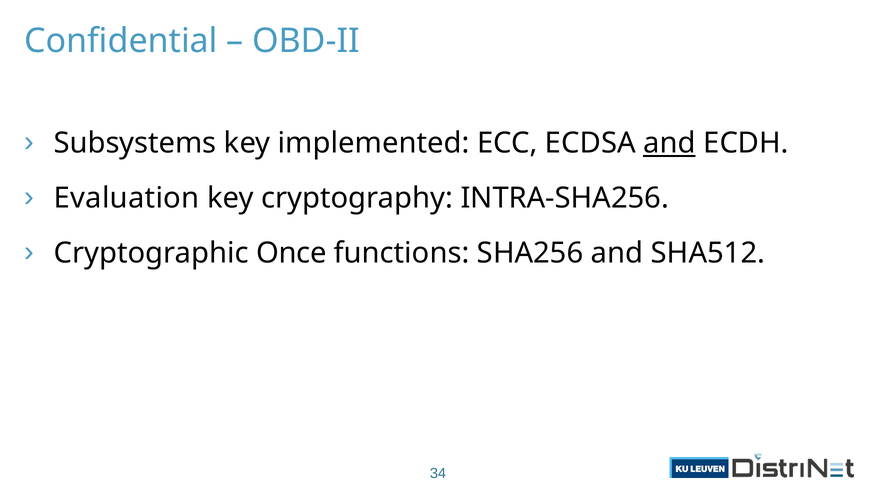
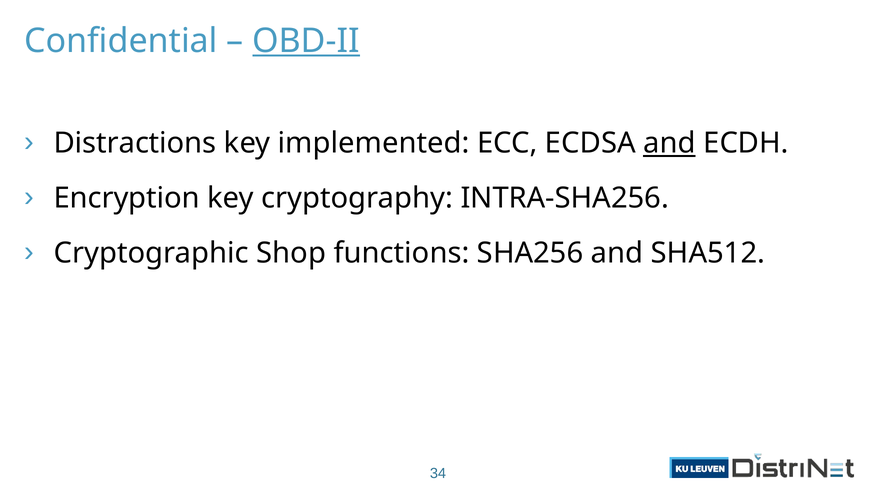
OBD-II underline: none -> present (306, 41)
Subsystems: Subsystems -> Distractions (135, 143)
Evaluation: Evaluation -> Encryption (127, 198)
Once: Once -> Shop (291, 253)
